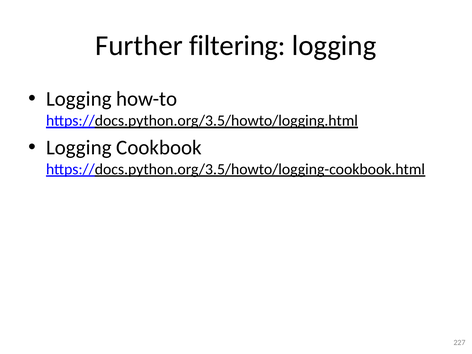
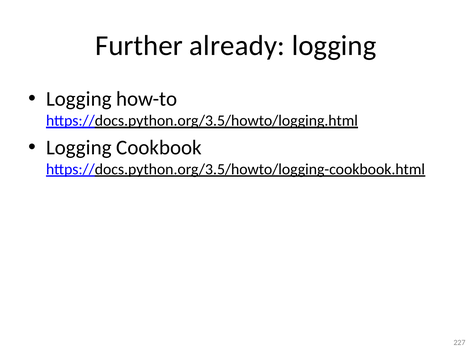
filtering: filtering -> already (237, 46)
